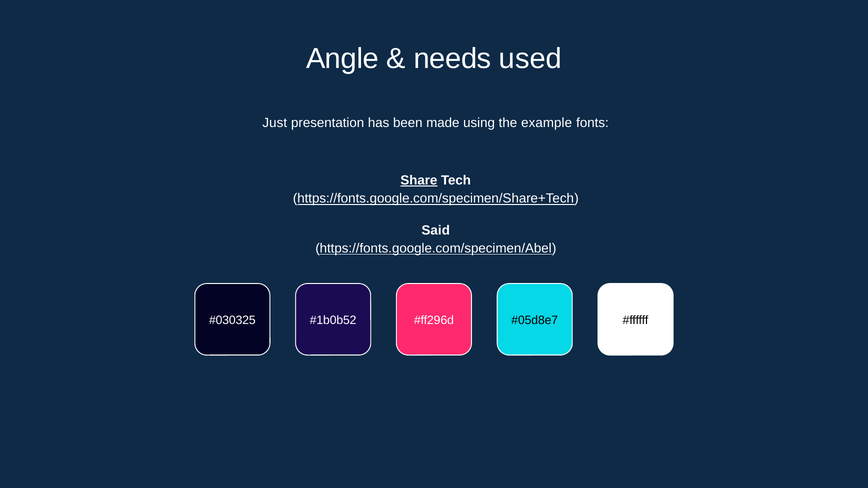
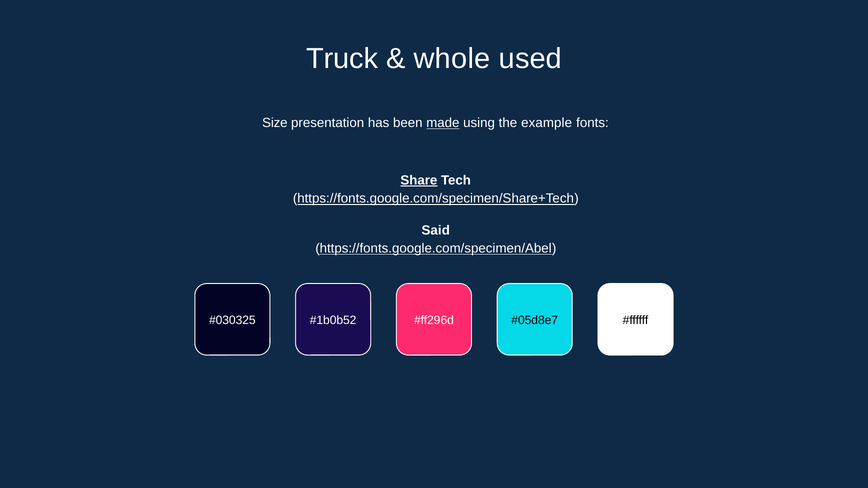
Angle: Angle -> Truck (342, 59)
needs: needs -> whole (452, 59)
Just: Just -> Size (275, 123)
made underline: none -> present (443, 123)
